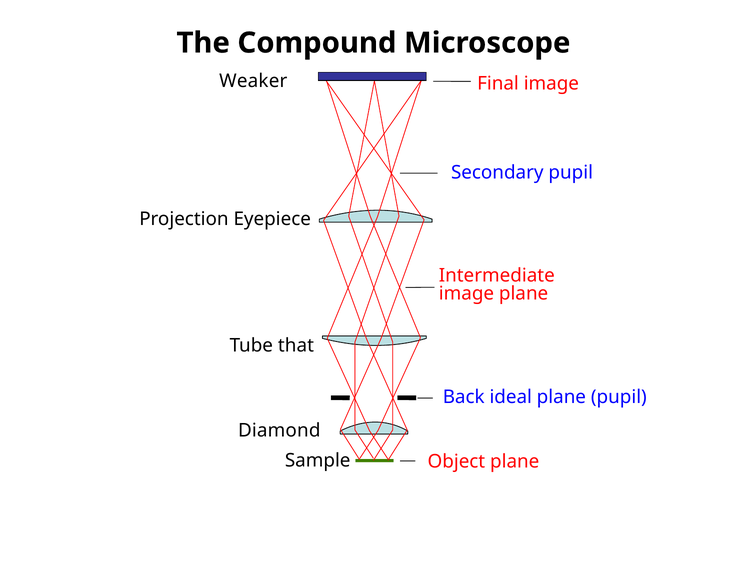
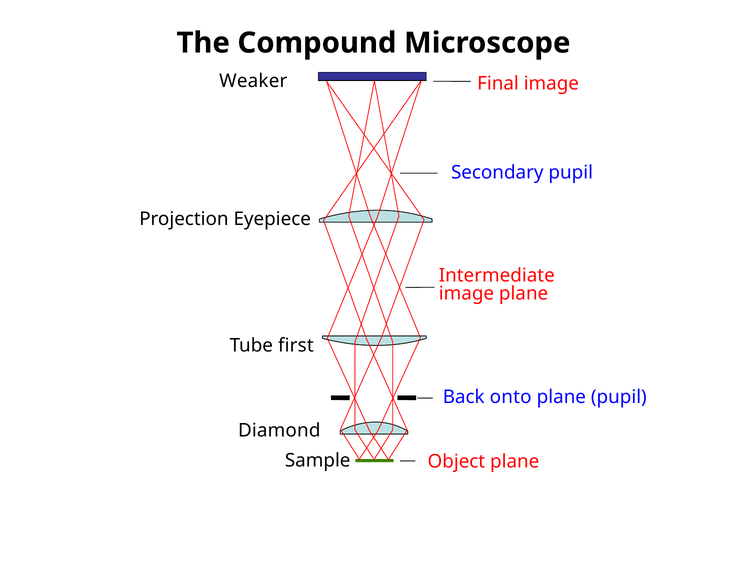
that: that -> first (296, 345)
ideal: ideal -> onto (511, 397)
